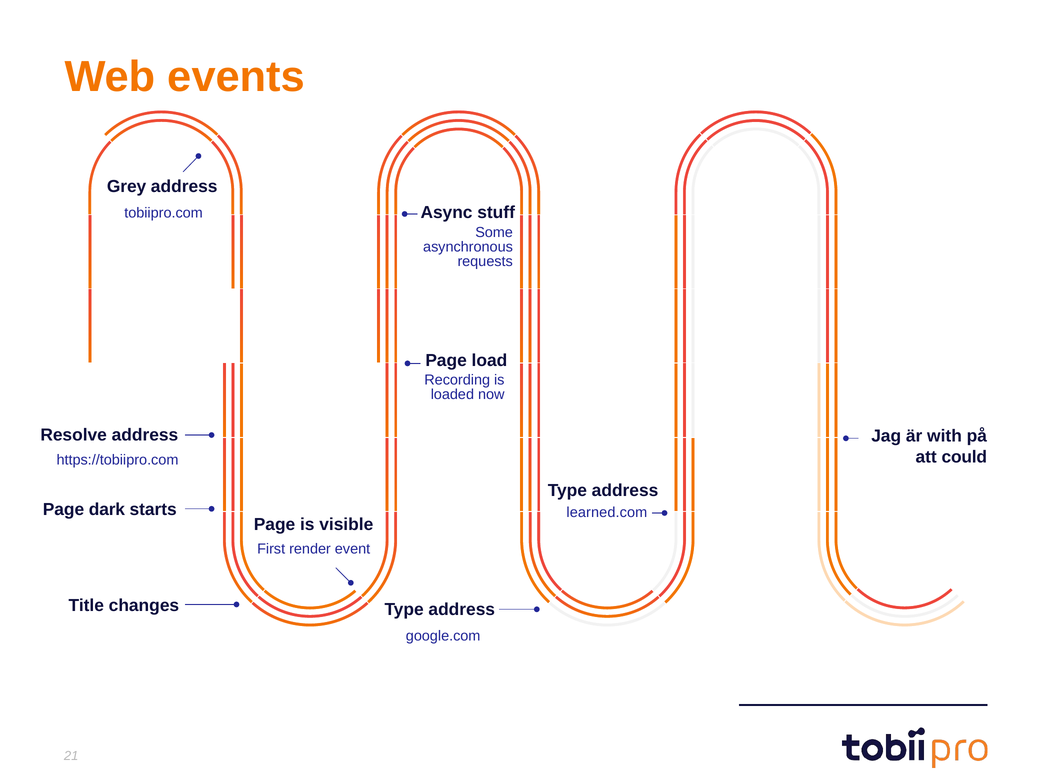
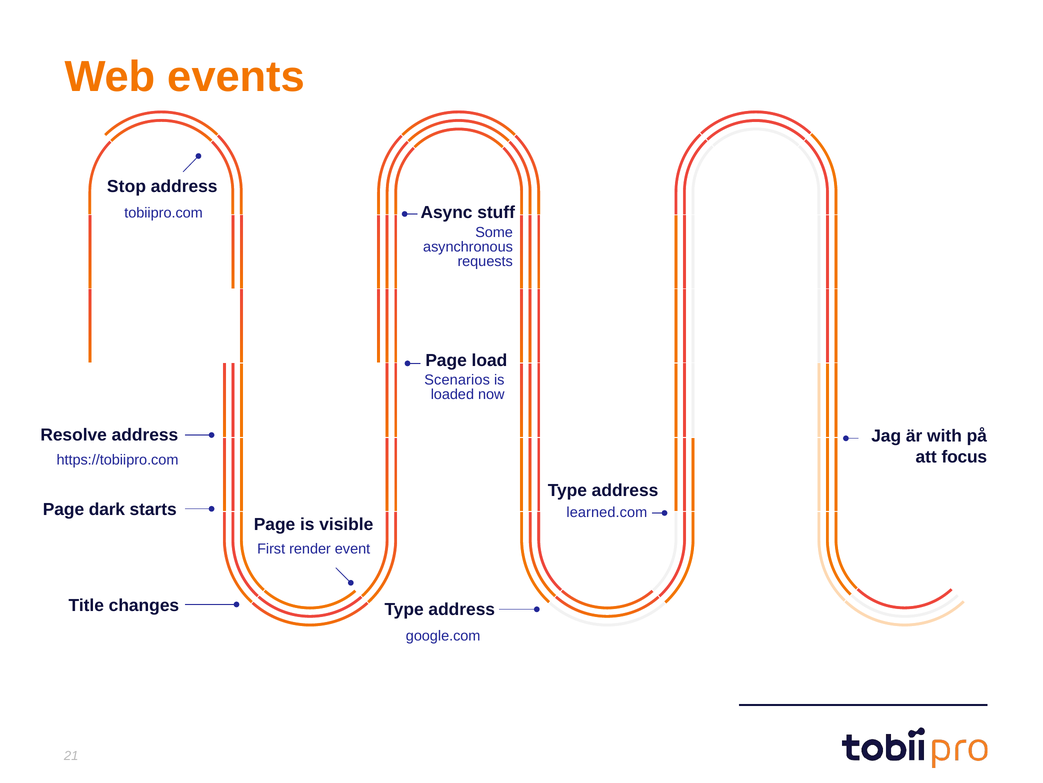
Grey: Grey -> Stop (126, 187)
Recording: Recording -> Scenarios (457, 380)
could: could -> focus (964, 457)
